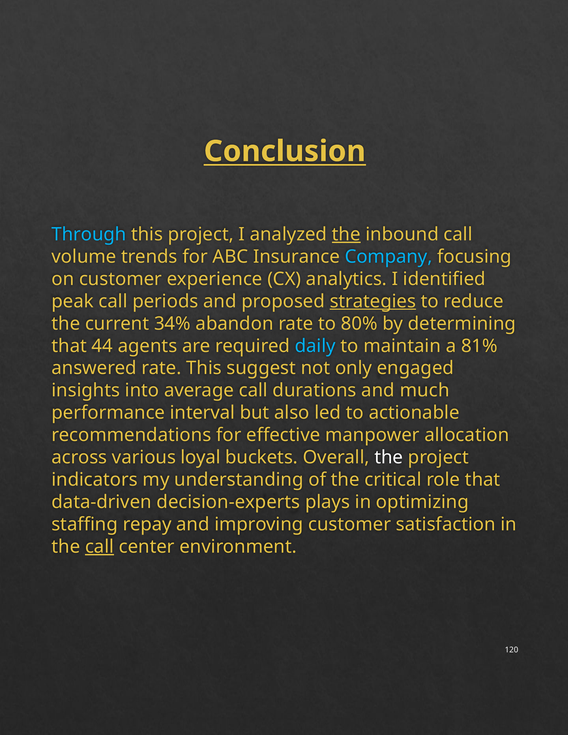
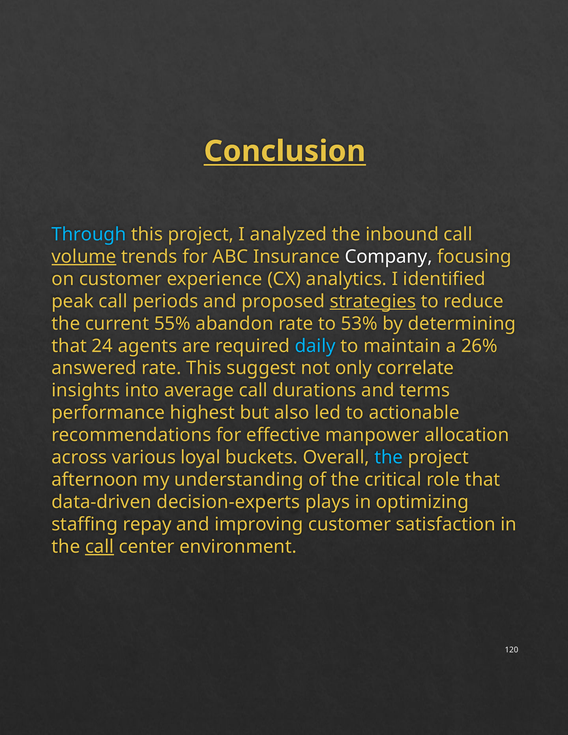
the underline: present -> none (346, 234)
volume underline: none -> present (84, 257)
Company colour: light blue -> white (389, 257)
34%: 34% -> 55% (172, 324)
80%: 80% -> 53% (359, 324)
44: 44 -> 24 (102, 346)
81%: 81% -> 26% (479, 346)
engaged: engaged -> correlate (415, 368)
much: much -> terms (425, 391)
interval: interval -> highest (202, 413)
the colour: white -> light blue (389, 457)
indicators: indicators -> afternoon (95, 480)
